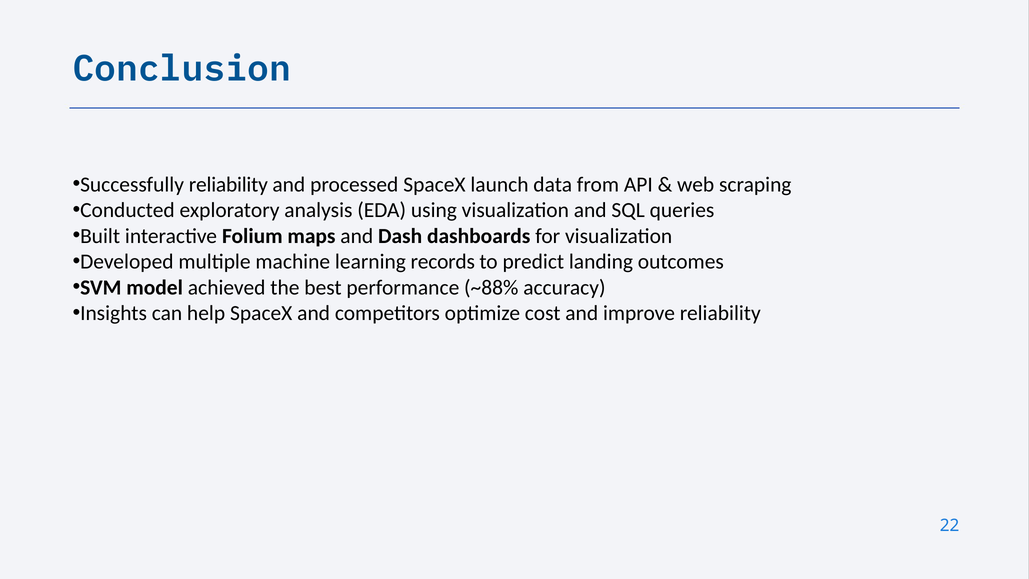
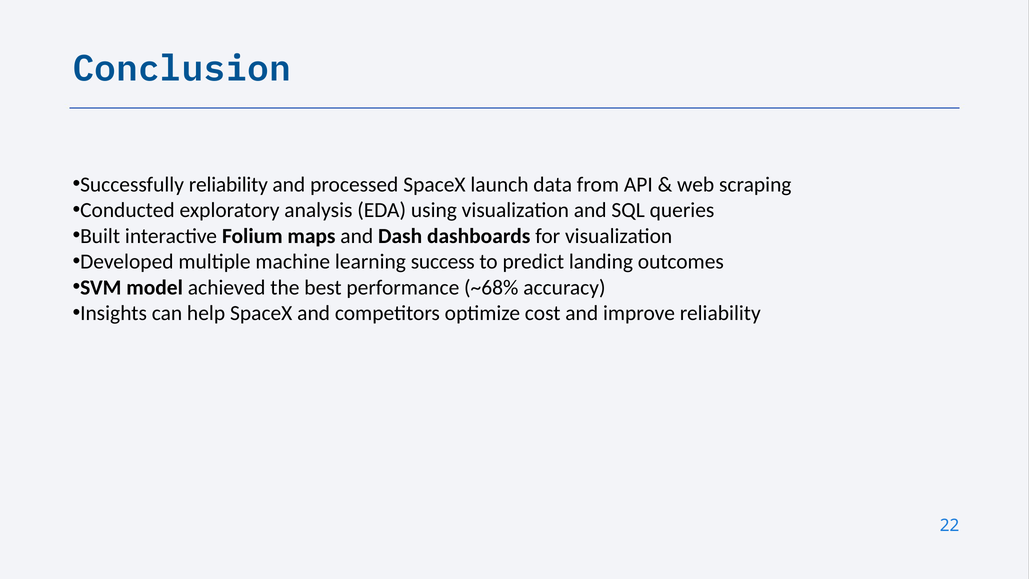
records: records -> success (443, 262)
~88%: ~88% -> ~68% (491, 287)
